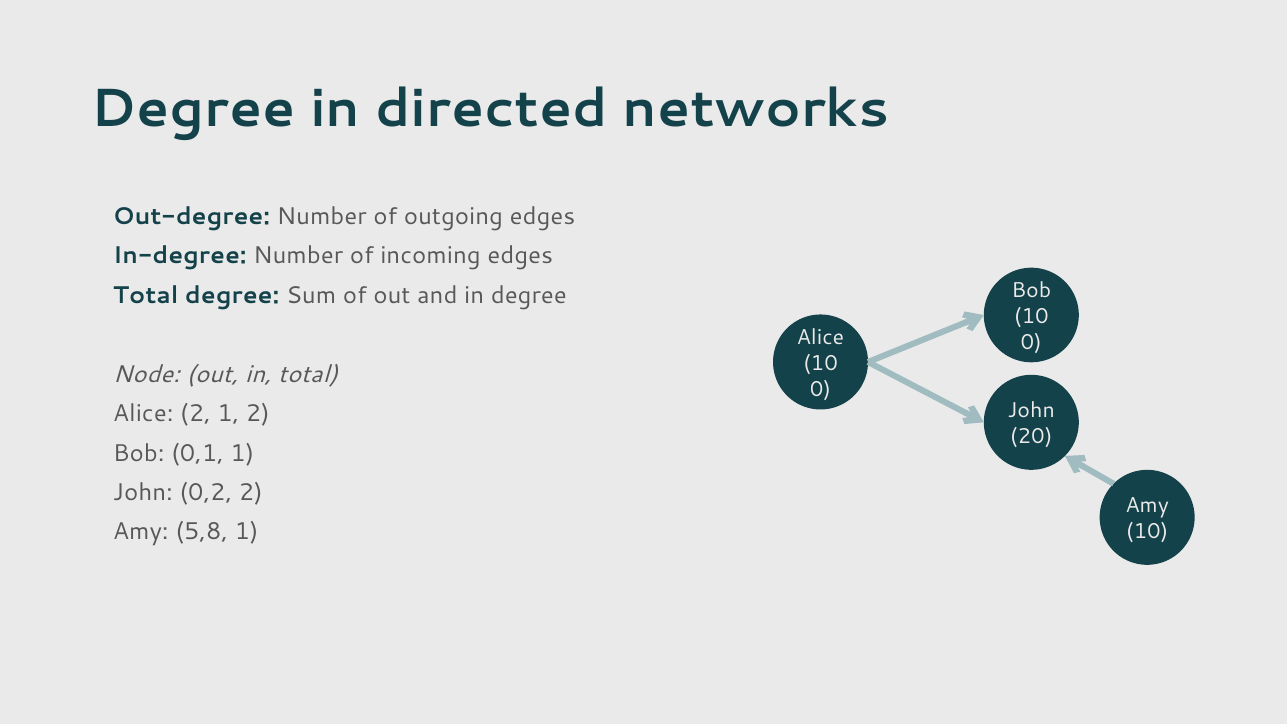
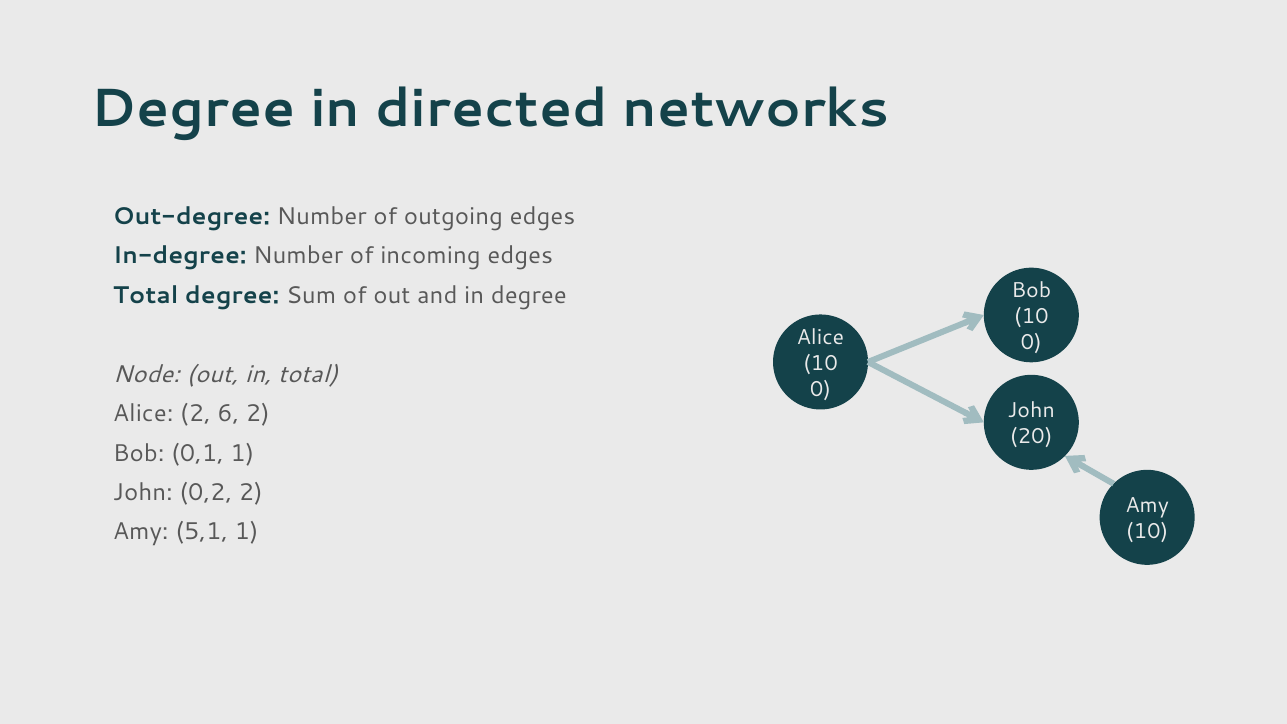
2 1: 1 -> 6 (228, 414)
5,8: 5,8 -> 5,1 (202, 532)
